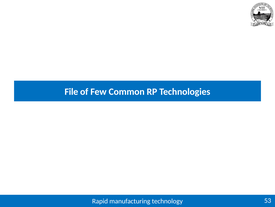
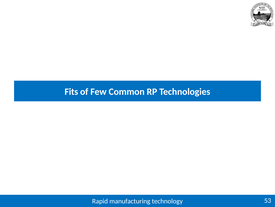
File: File -> Fits (71, 91)
